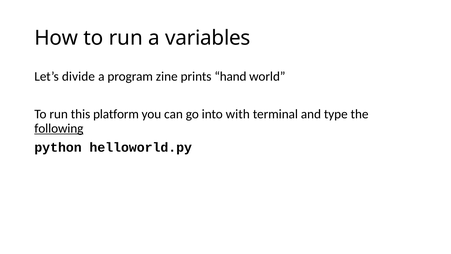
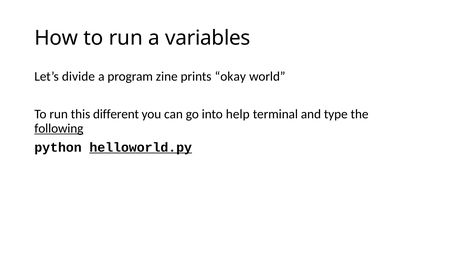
hand: hand -> okay (230, 76)
platform: platform -> different (116, 114)
with: with -> help (238, 114)
helloworld.py underline: none -> present (141, 147)
